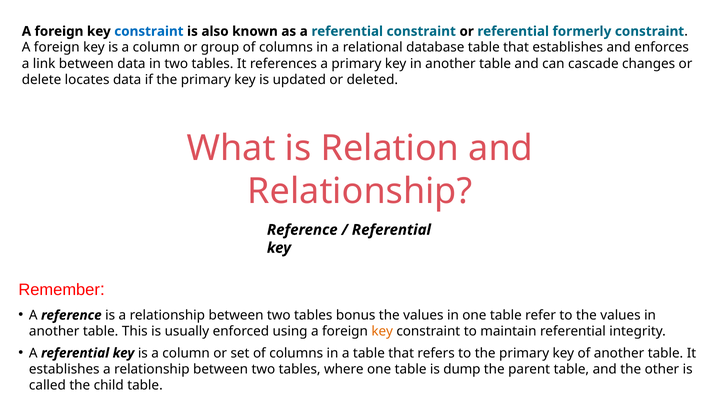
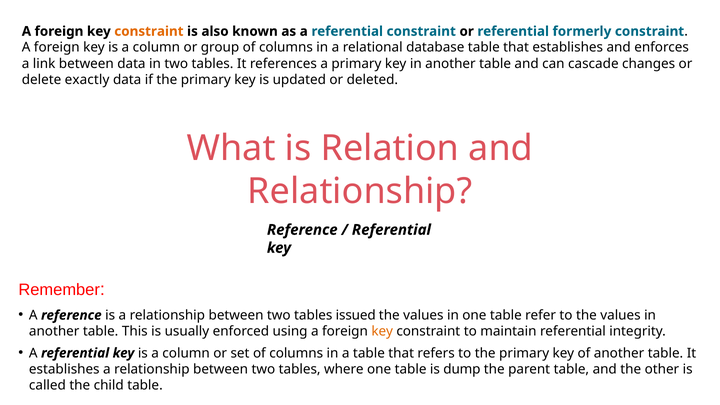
constraint colour: blue -> orange (149, 31)
locates: locates -> exactly (87, 80)
bonus: bonus -> issued (356, 315)
